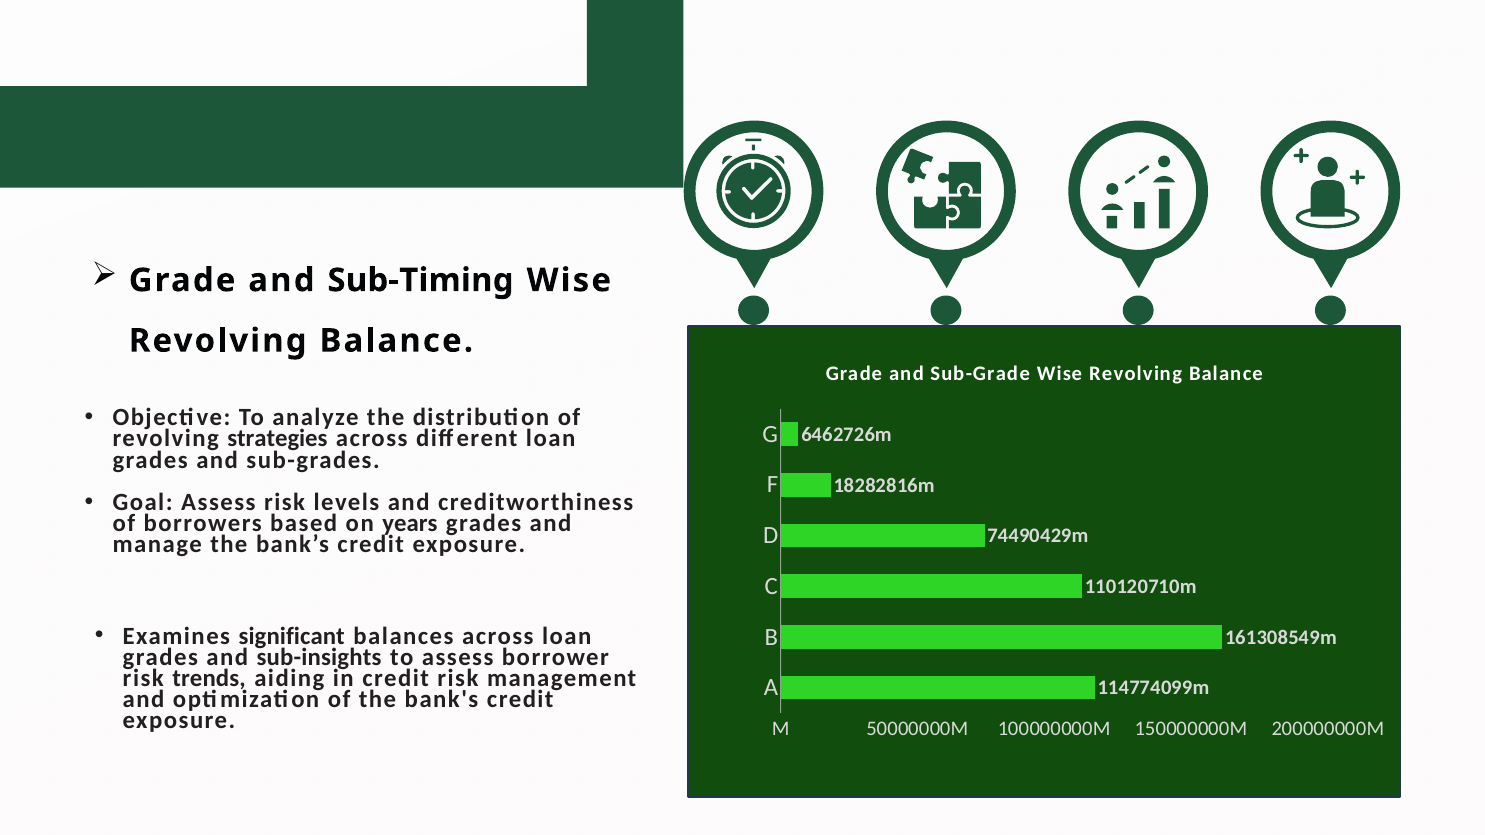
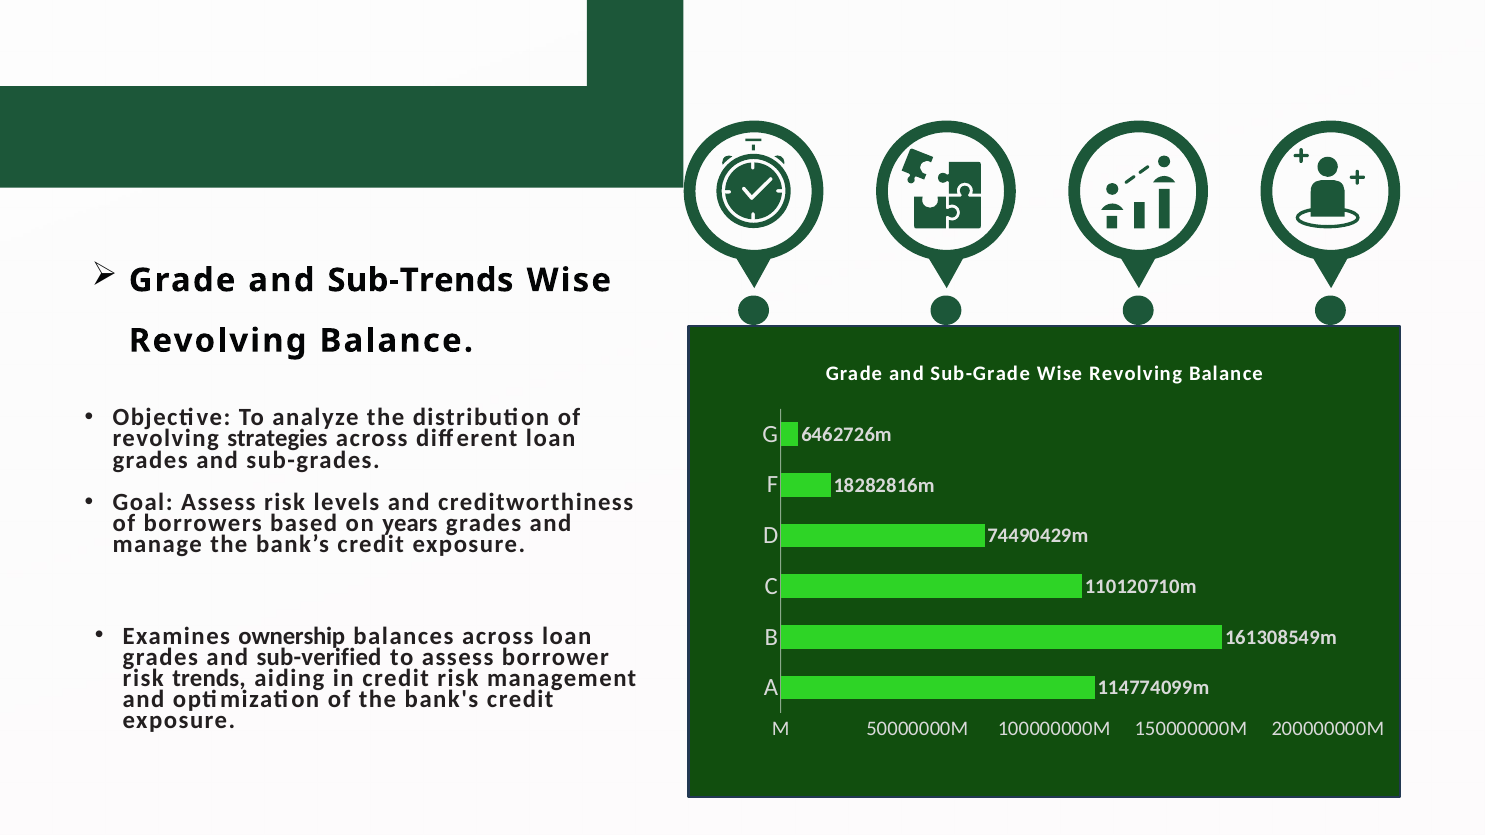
Sub-Timing: Sub-Timing -> Sub-Trends (420, 280)
significant: significant -> ownership (292, 636)
sub-insights: sub-insights -> sub-verified (319, 657)
